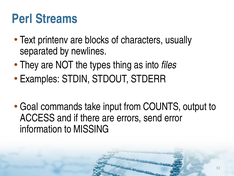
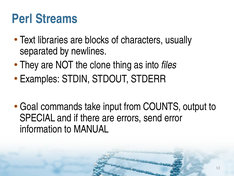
printenv: printenv -> libraries (53, 40)
types: types -> clone (100, 65)
ACCESS: ACCESS -> SPECIAL (37, 118)
MISSING: MISSING -> MANUAL (91, 129)
